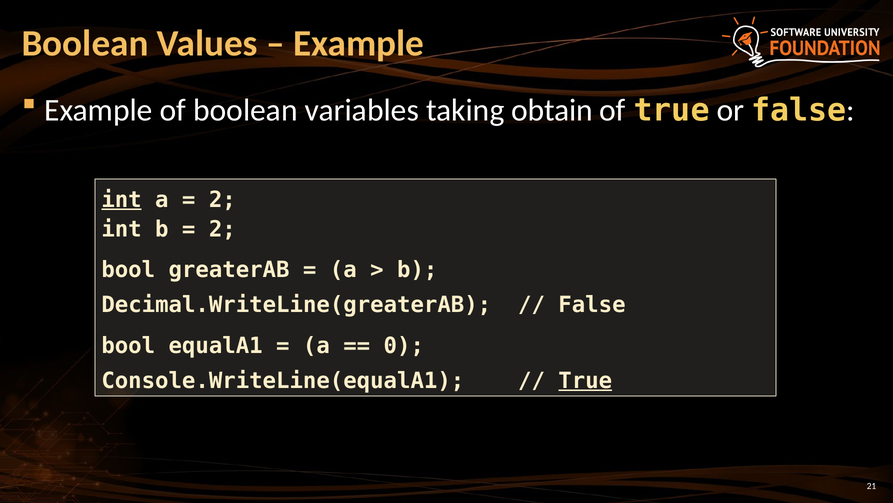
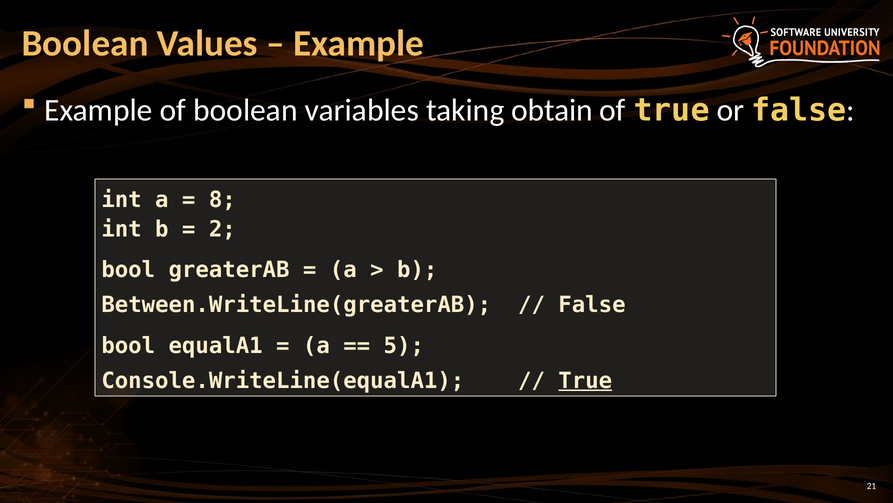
int underline: present -> none (122, 200)
2: 2 -> 8 (222, 200)
Decimal.WriteLine(greaterAB: Decimal.WriteLine(greaterAB -> Between.WriteLine(greaterAB (296, 305)
0: 0 -> 5 (404, 345)
